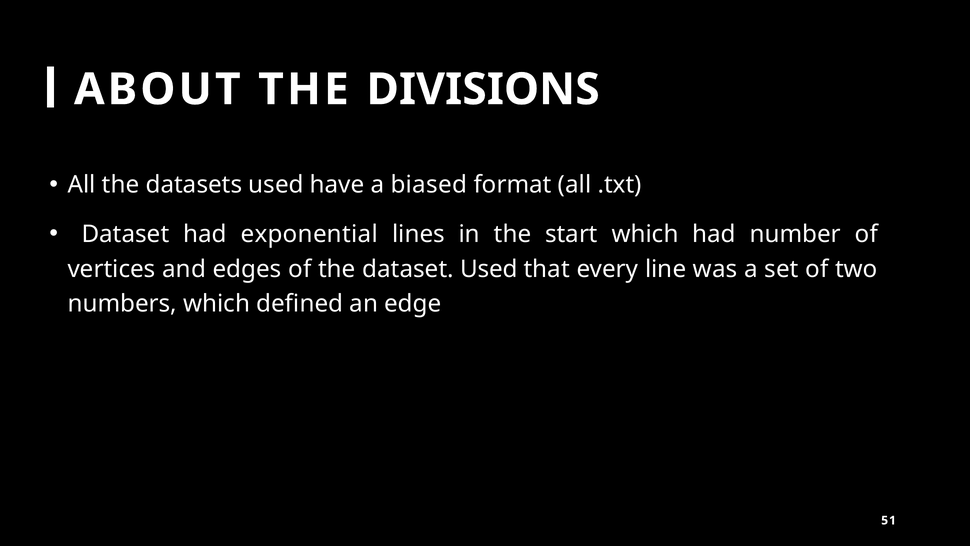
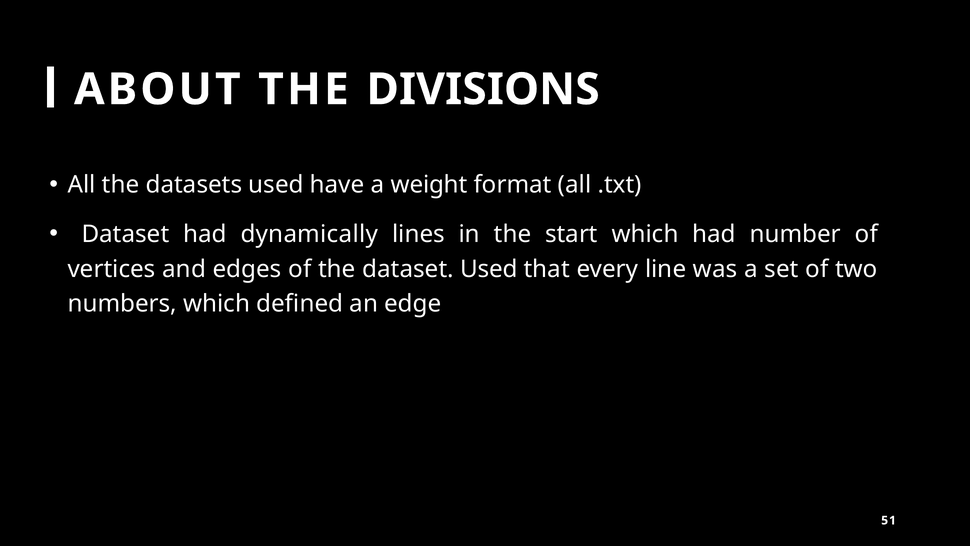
biased: biased -> weight (429, 185)
exponential: exponential -> dynamically (309, 234)
